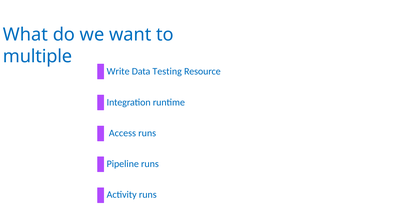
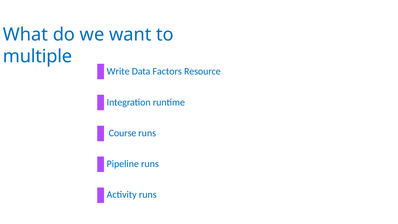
Testing: Testing -> Factors (167, 71)
Access: Access -> Course (123, 133)
